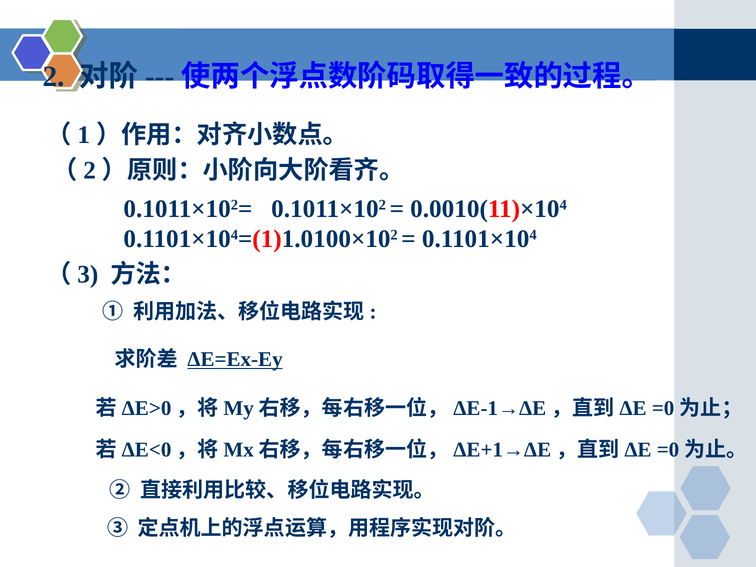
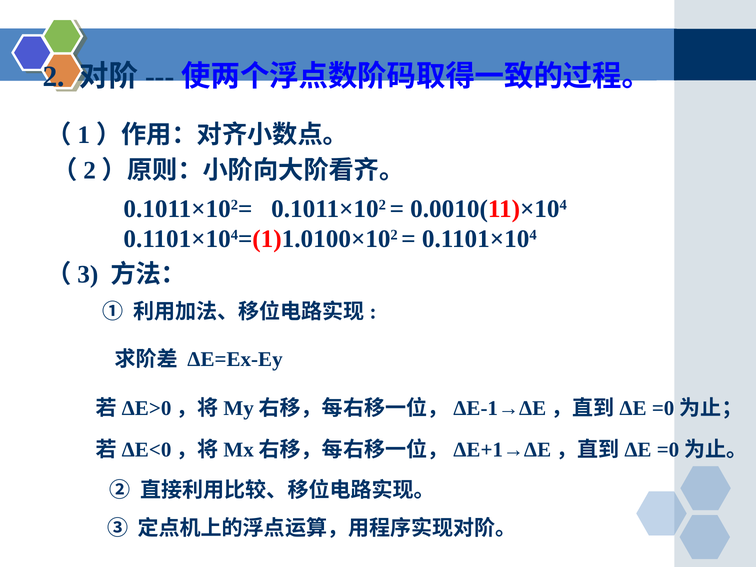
ΔE=Ex-Ey underline: present -> none (235, 359)
